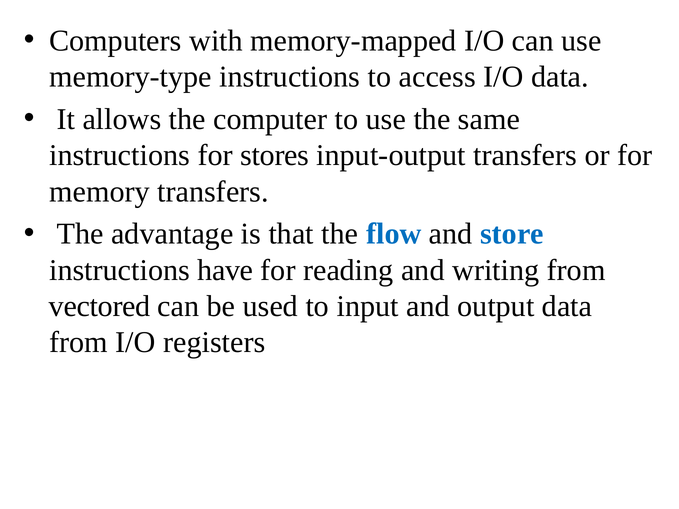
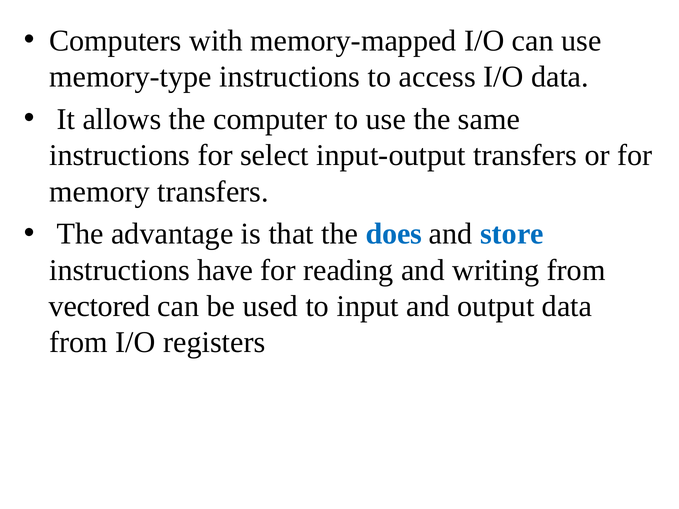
stores: stores -> select (275, 155)
flow: flow -> does (394, 234)
